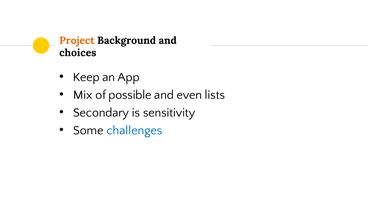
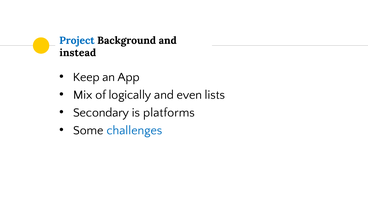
Project colour: orange -> blue (77, 40)
choices: choices -> instead (78, 53)
possible: possible -> logically (130, 95)
sensitivity: sensitivity -> platforms (169, 113)
